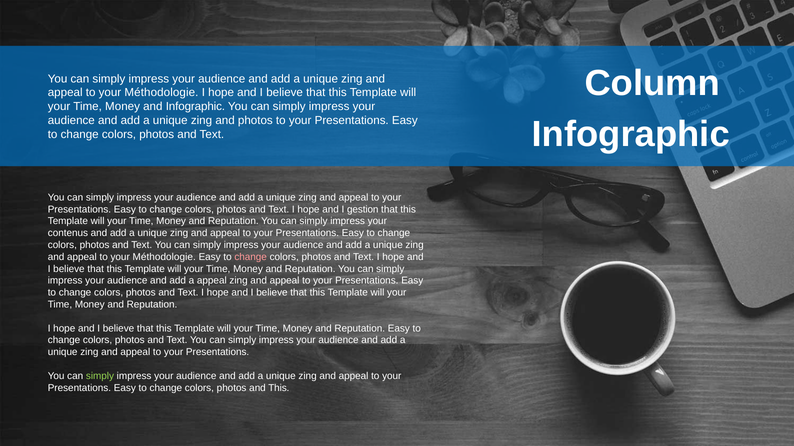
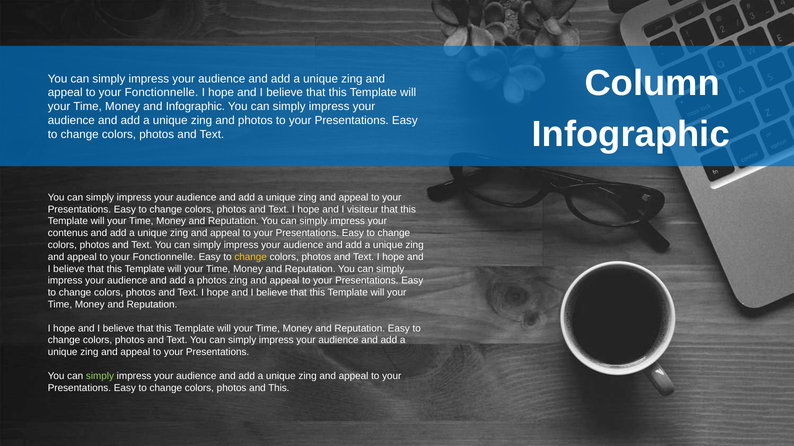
Méthodologie: Méthodologie -> Fonctionnelle (161, 93)
gestion: gestion -> visiteur (363, 210)
Méthodologie: Méthodologie -> Fonctionnelle (164, 257)
change colour: pink -> yellow (251, 257)
a appeal: appeal -> photos (212, 281)
